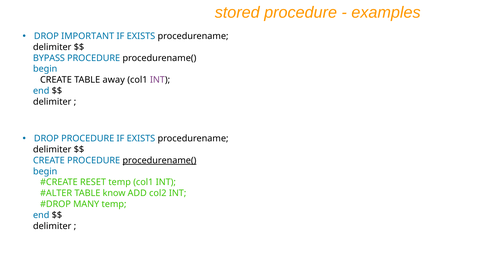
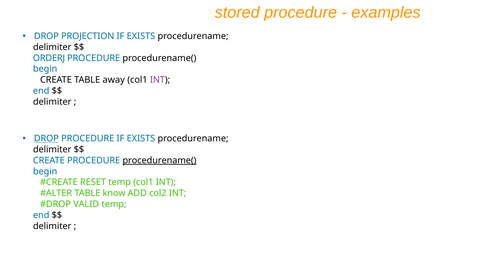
IMPORTANT: IMPORTANT -> PROJECTION (88, 36)
BYPASS: BYPASS -> ORDERJ (49, 58)
DROP underline: none -> present (46, 139)
MANY: MANY -> VALID (86, 204)
